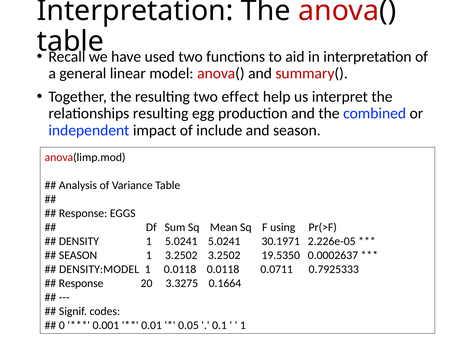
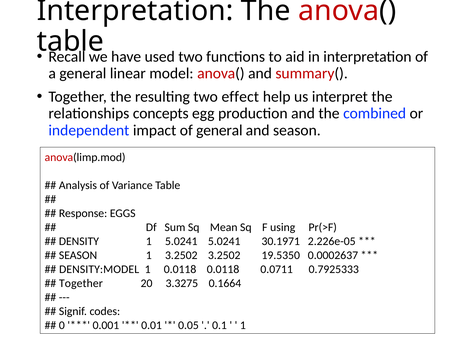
relationships resulting: resulting -> concepts (161, 114)
of include: include -> general (219, 130)
Response: Response -> Together (81, 283)
